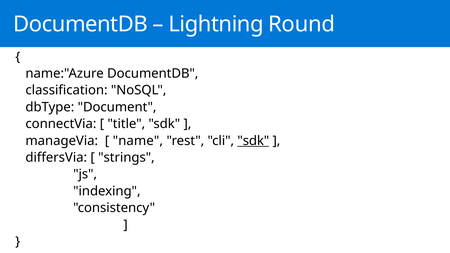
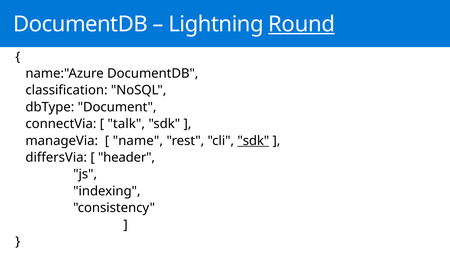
Round underline: none -> present (302, 24)
title: title -> talk (126, 124)
strings: strings -> header (126, 158)
